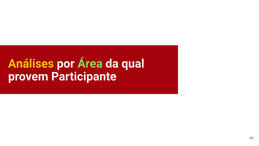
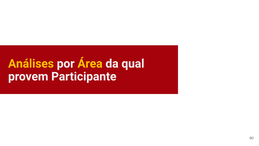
Área colour: light green -> yellow (90, 64)
